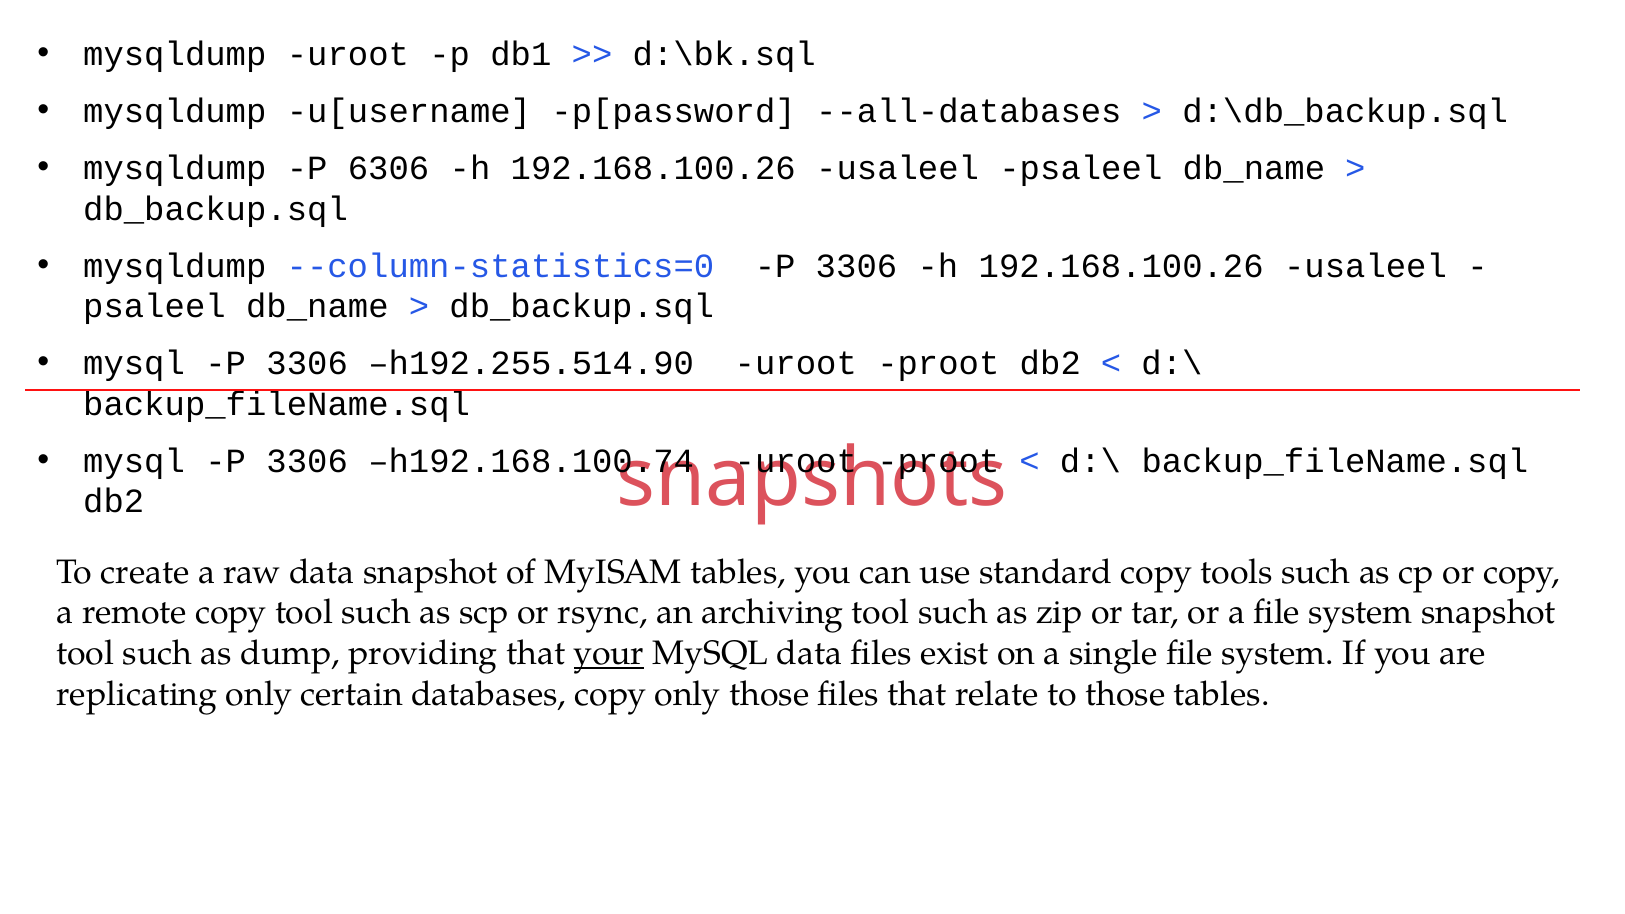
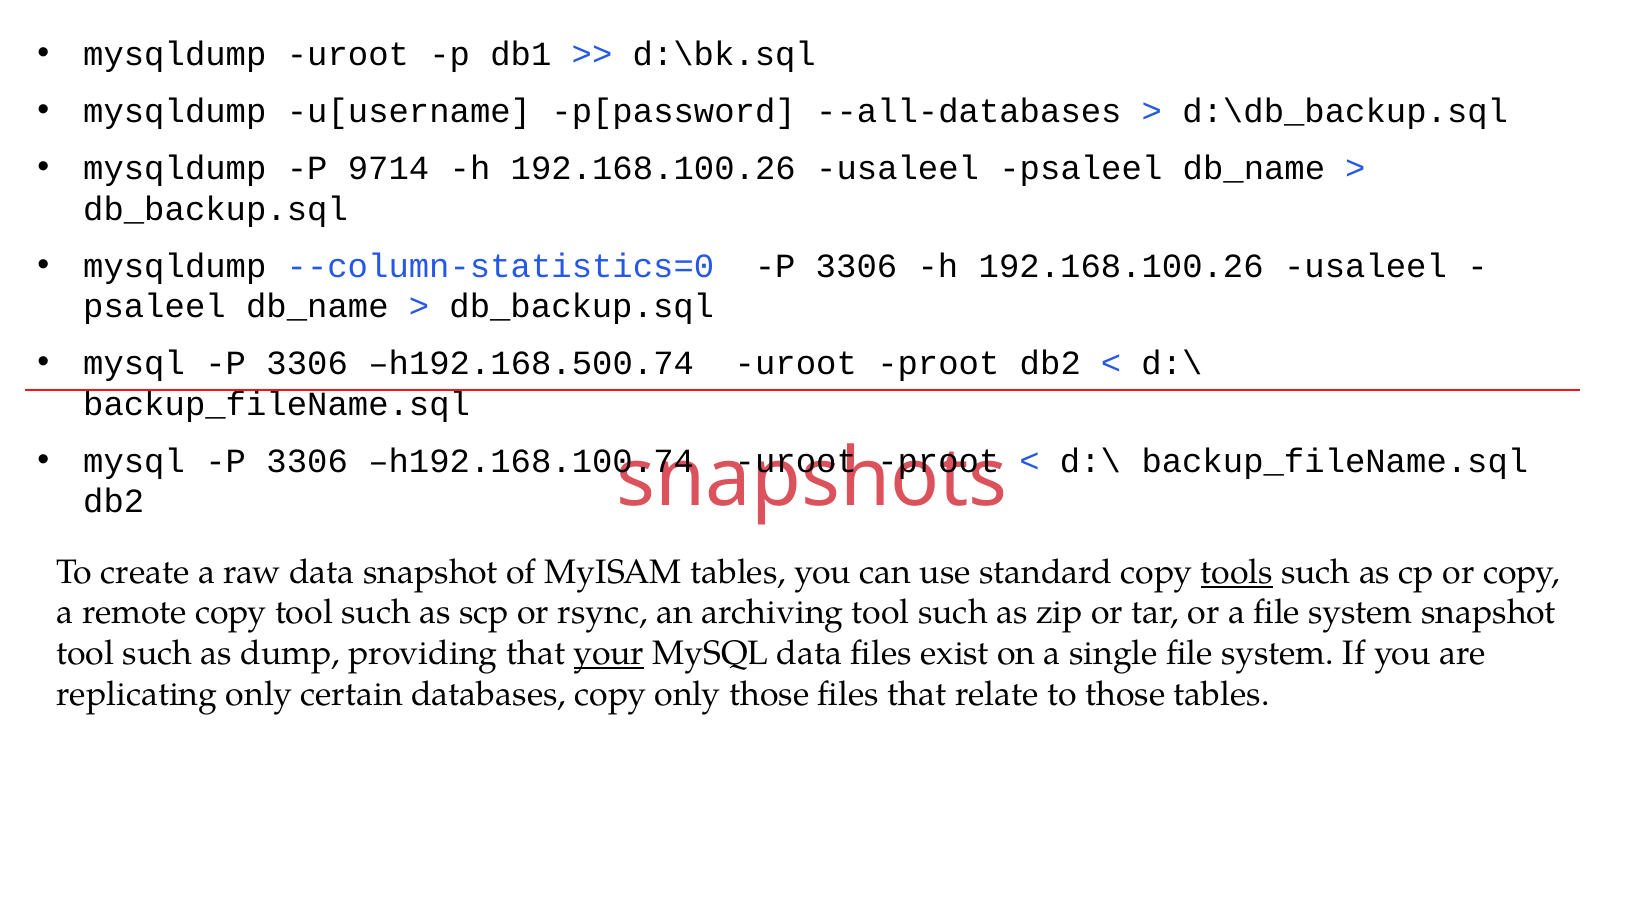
6306: 6306 -> 9714 (389, 168)
h192.255.514.90: h192.255.514.90 -> h192.168.500.74 (531, 363)
tools underline: none -> present (1237, 572)
